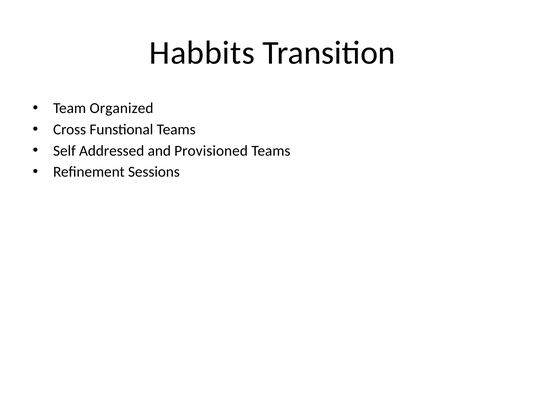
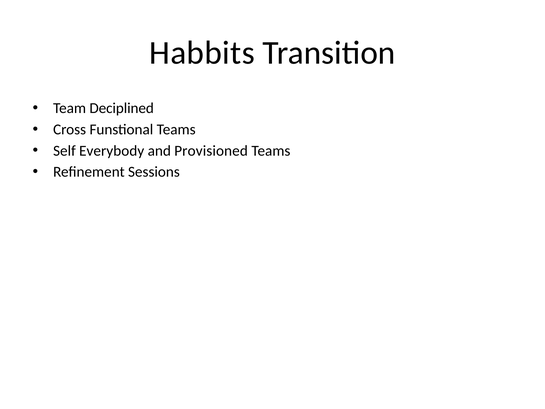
Organized: Organized -> Deciplined (122, 108)
Addressed: Addressed -> Everybody (112, 151)
